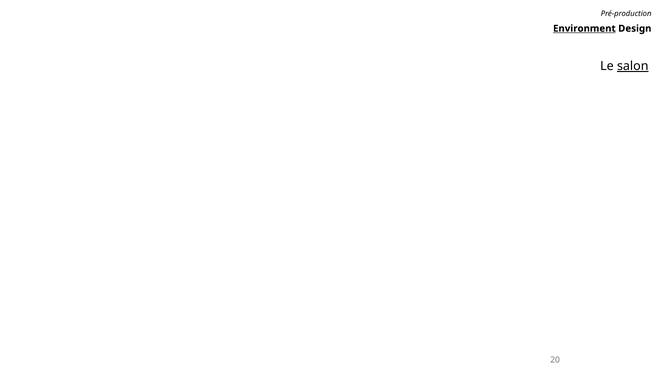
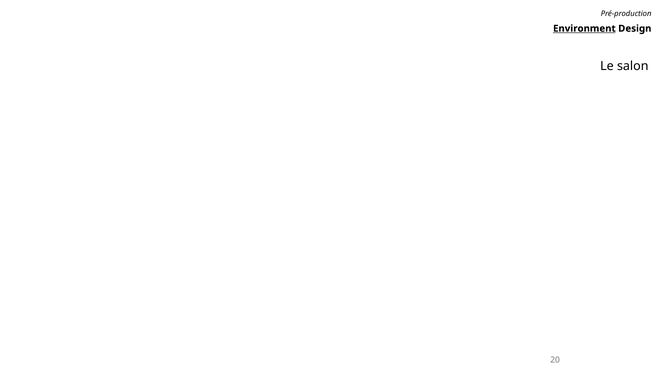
salon underline: present -> none (633, 66)
